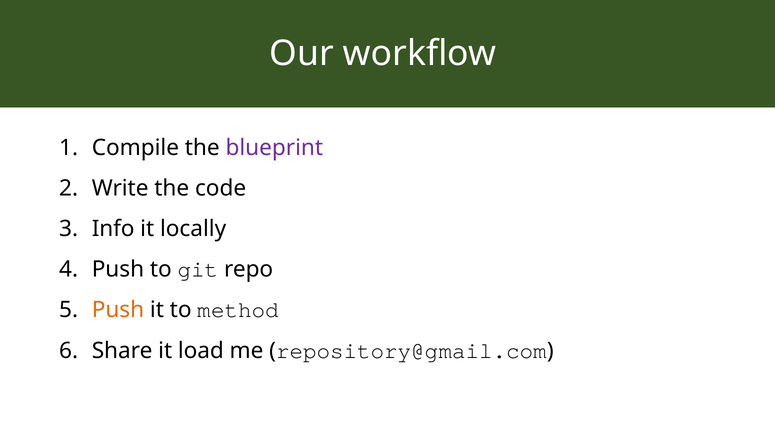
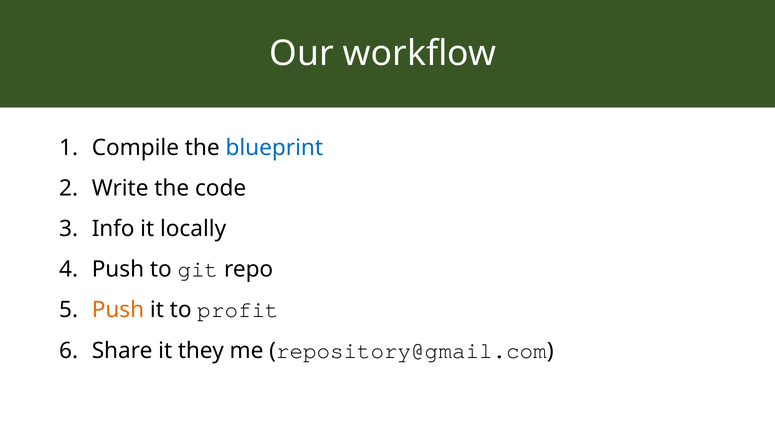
blueprint colour: purple -> blue (274, 148)
method: method -> profit (238, 310)
load: load -> they (201, 351)
